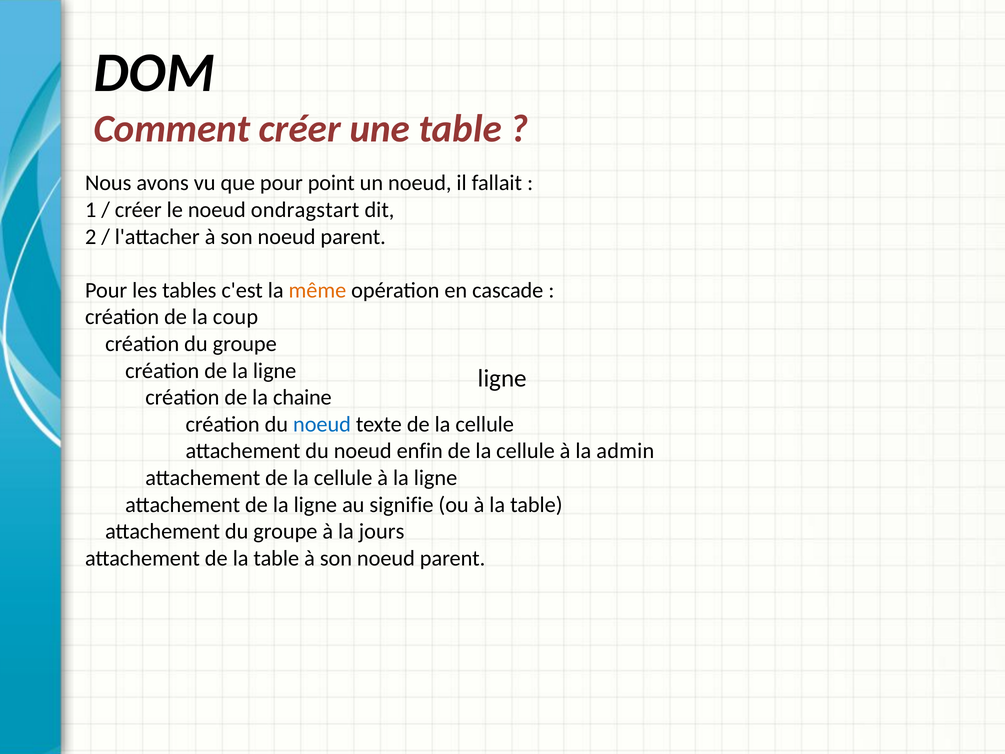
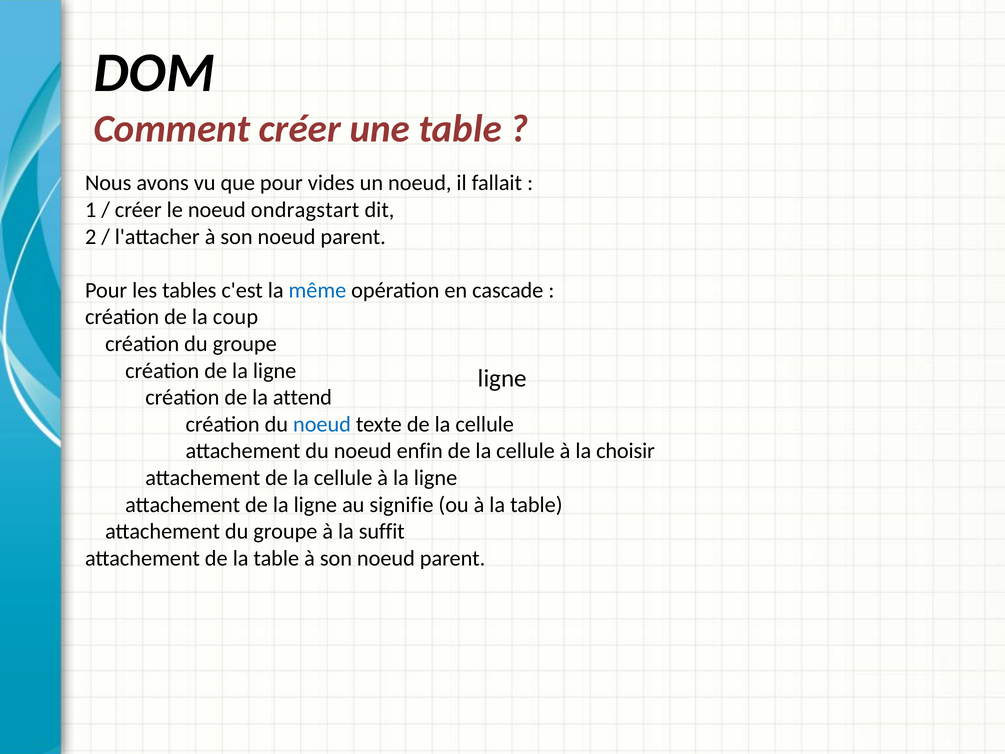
point: point -> vides (331, 183)
même colour: orange -> blue (317, 290)
chaine: chaine -> attend (302, 397)
admin: admin -> choisir (626, 451)
jours: jours -> suffit (382, 531)
